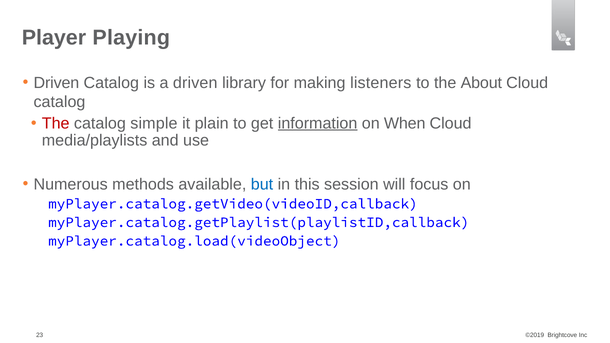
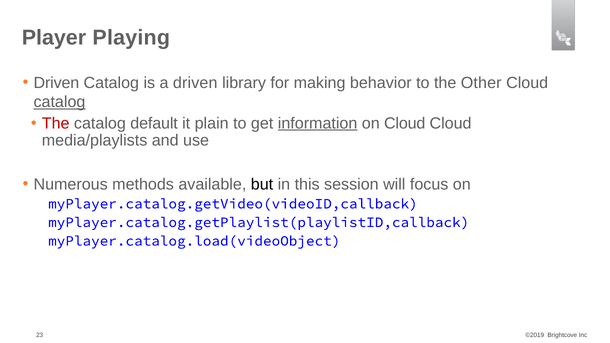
listeners: listeners -> behavior (381, 83)
About: About -> Other (481, 83)
catalog underline: none -> present (59, 102)
simple: simple -> default (154, 123)
on When: When -> Cloud (405, 123)
but colour: blue -> black (262, 184)
